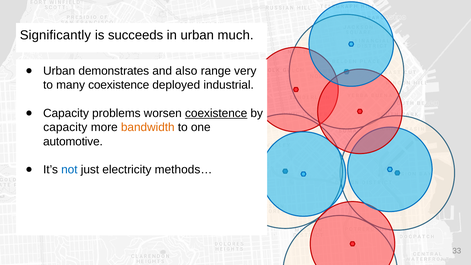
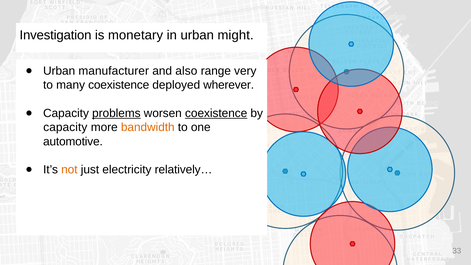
Significantly: Significantly -> Investigation (56, 35)
succeeds: succeeds -> monetary (136, 35)
much: much -> might (236, 35)
demonstrates: demonstrates -> manufacturer (114, 71)
industrial: industrial -> wherever (229, 85)
problems underline: none -> present (116, 113)
not colour: blue -> orange (69, 170)
methods…: methods… -> relatively… (184, 170)
